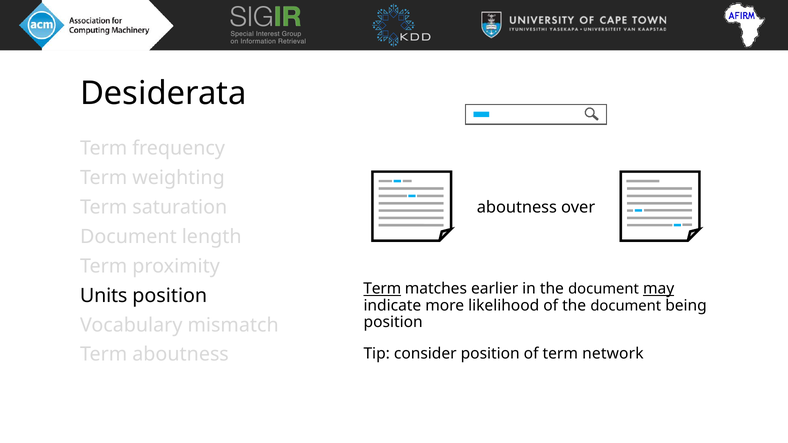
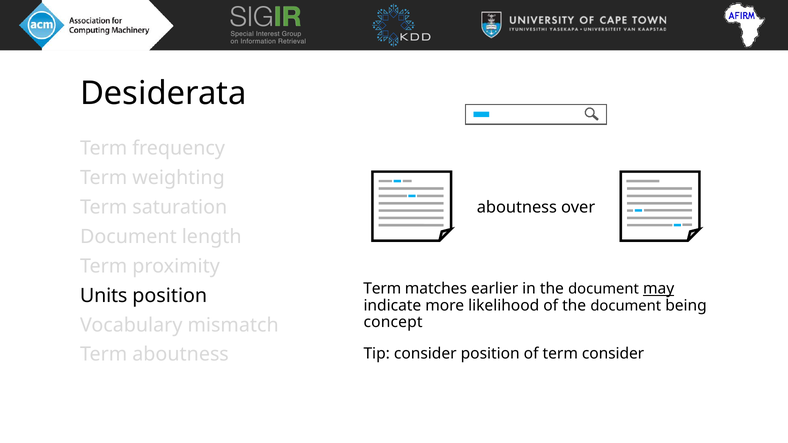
Term underline: present -> none (382, 289)
position: position -> concept (393, 322)
term network: network -> consider (613, 354)
